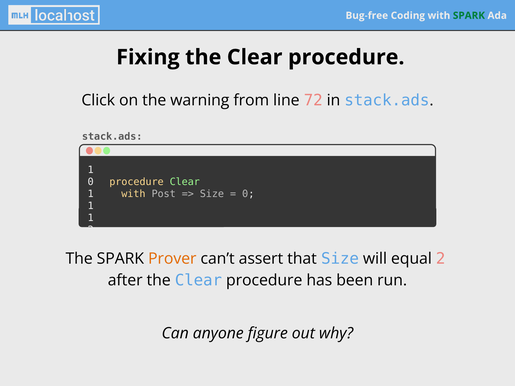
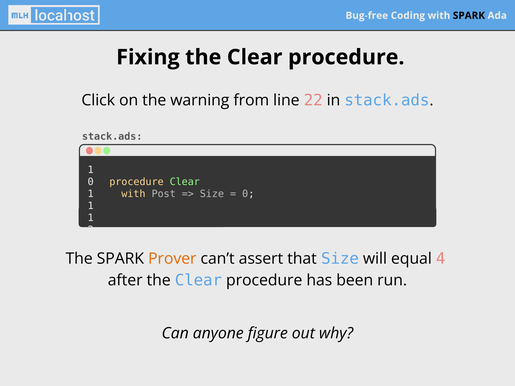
SPARK colour: green -> black (469, 16)
72: 72 -> 22 (313, 100)
equal 2: 2 -> 4 (441, 259)
